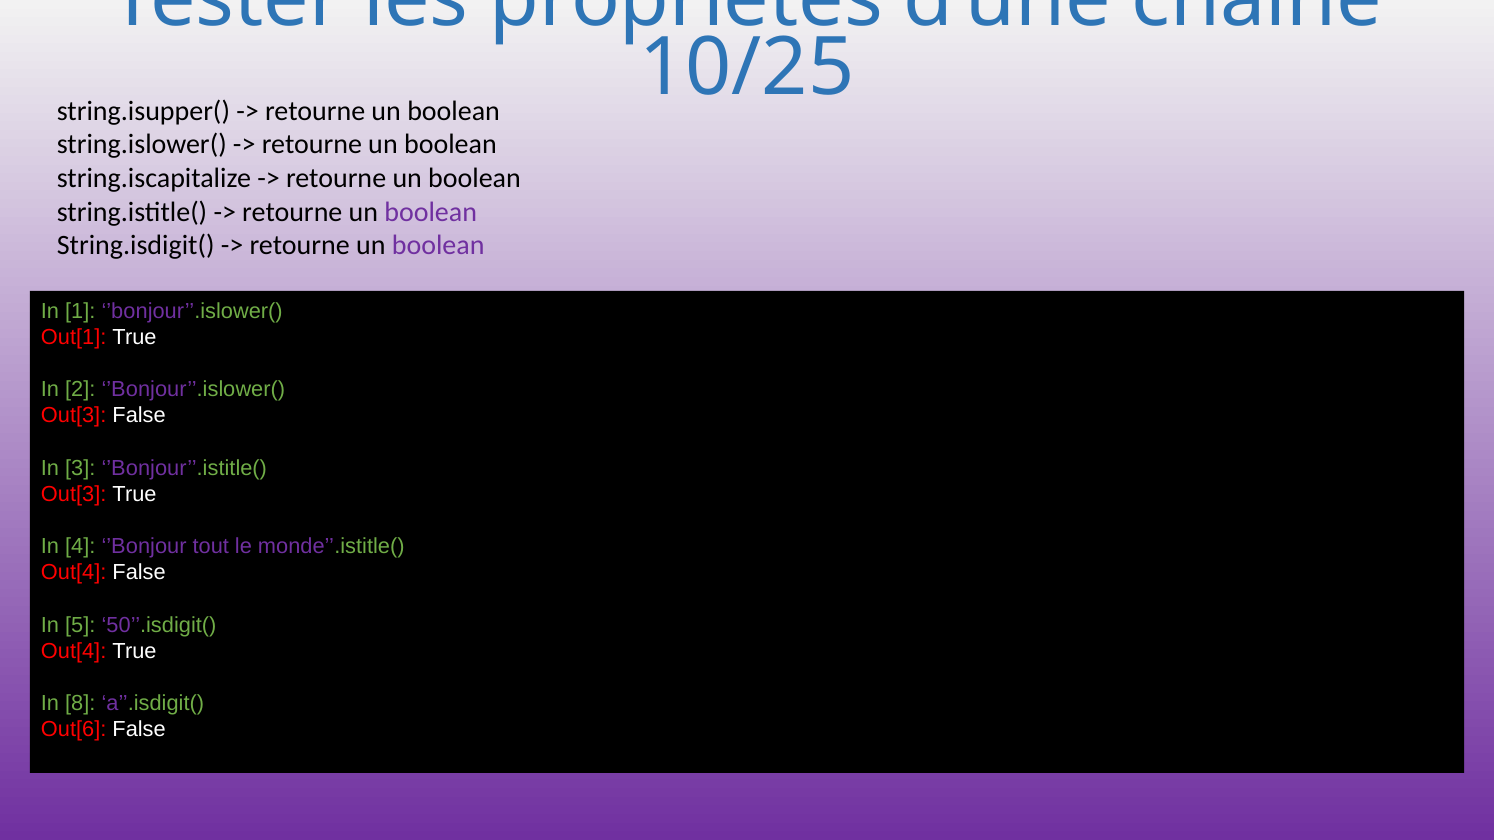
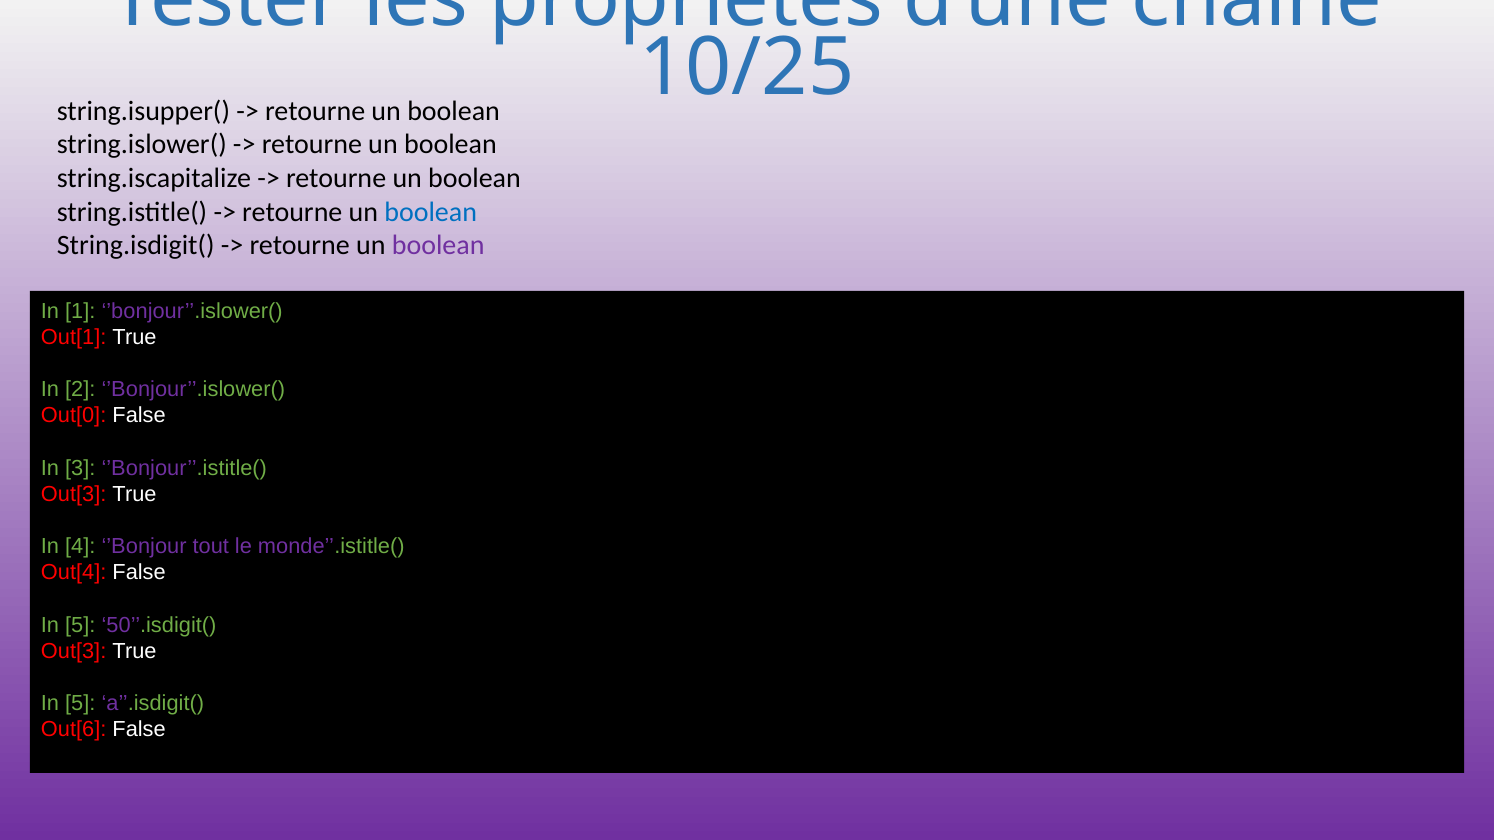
boolean colour: purple -> blue (431, 212)
Out[3: Out[3 -> Out[0 (74, 416)
Out[4: Out[4 -> Out[3 (74, 651)
8: 8 -> 5 (80, 704)
